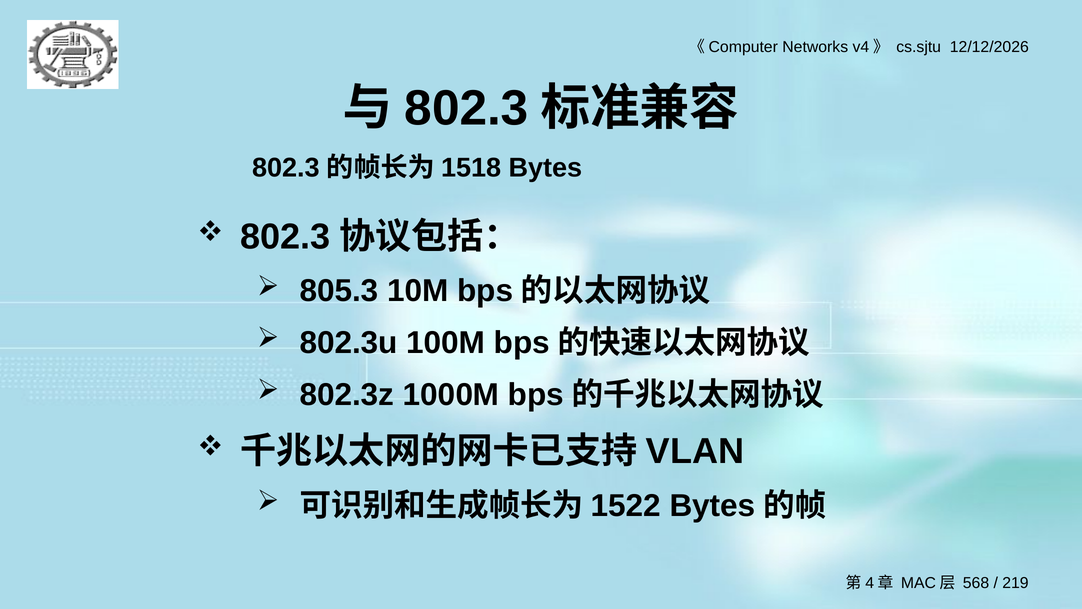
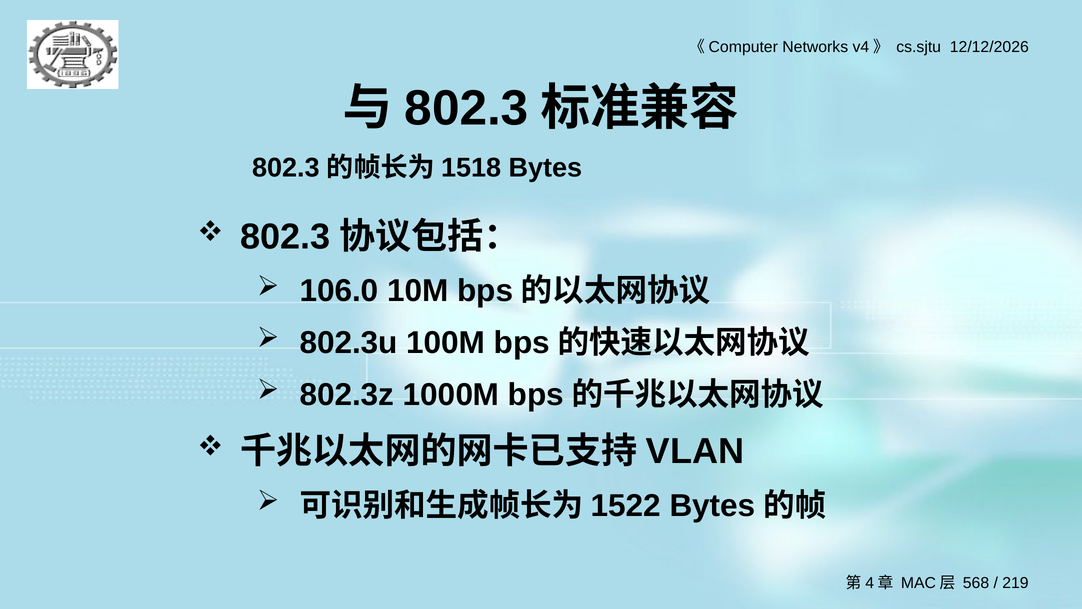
805.3: 805.3 -> 106.0 (339, 291)
